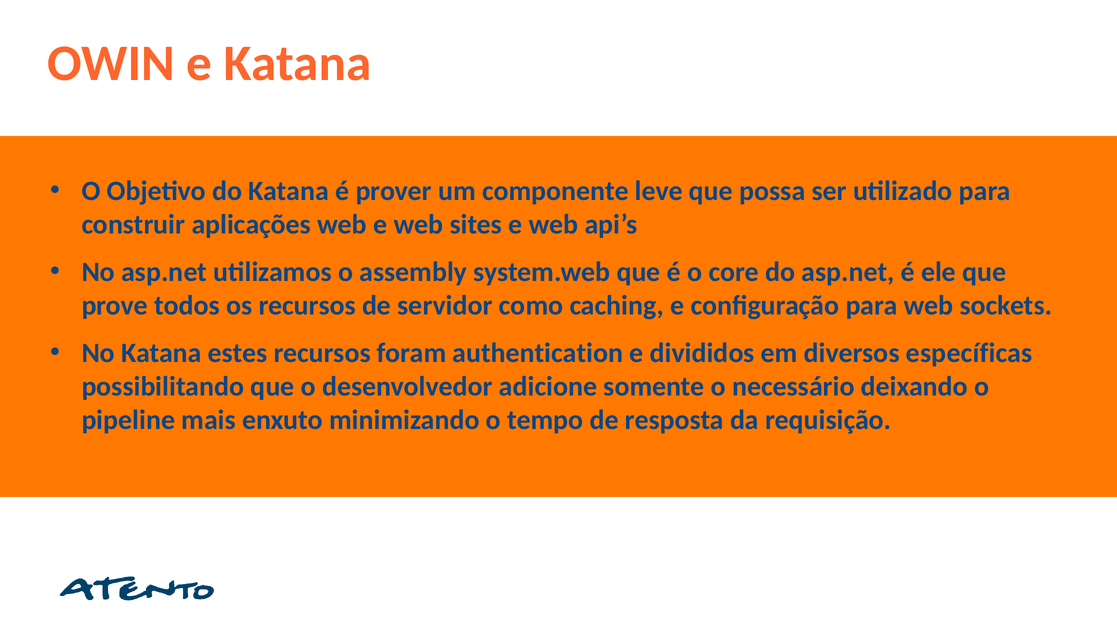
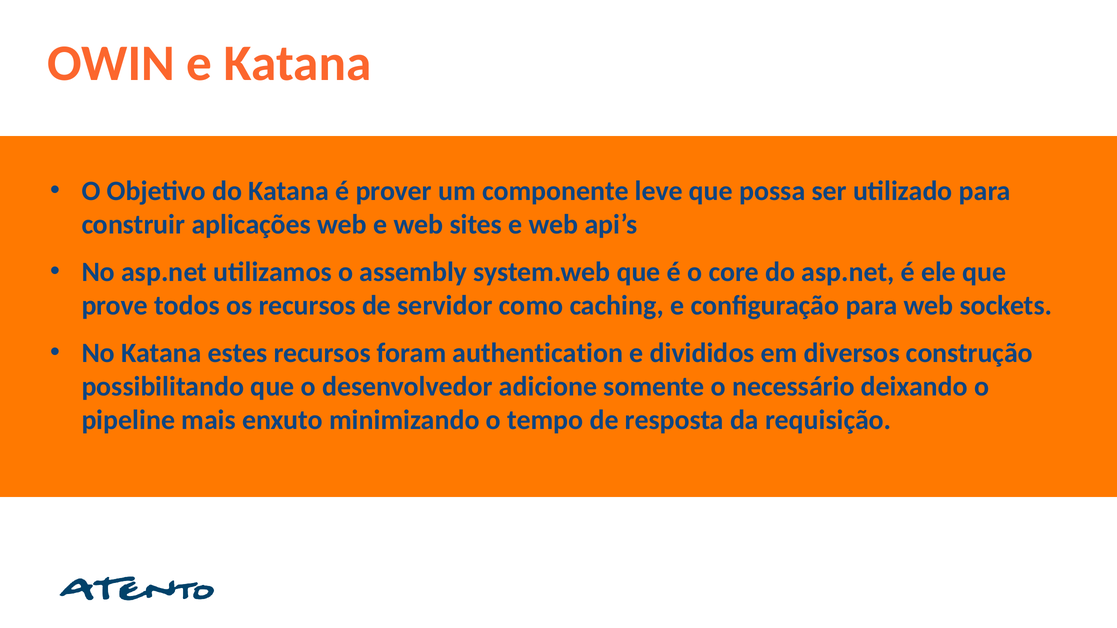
específicas: específicas -> construção (969, 353)
